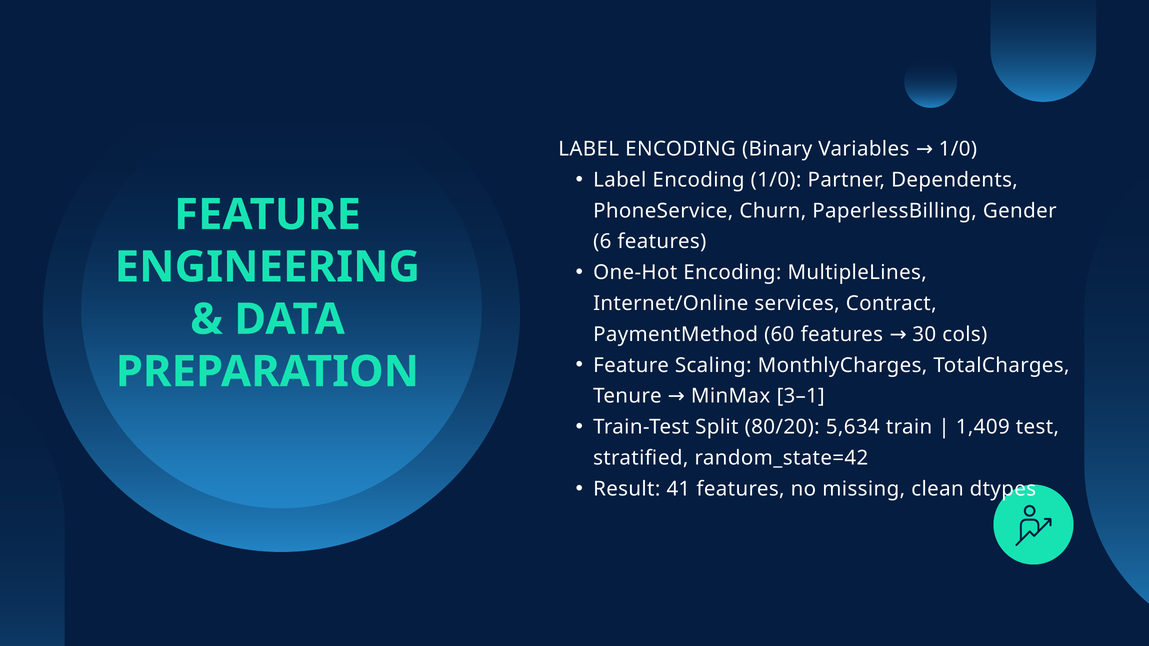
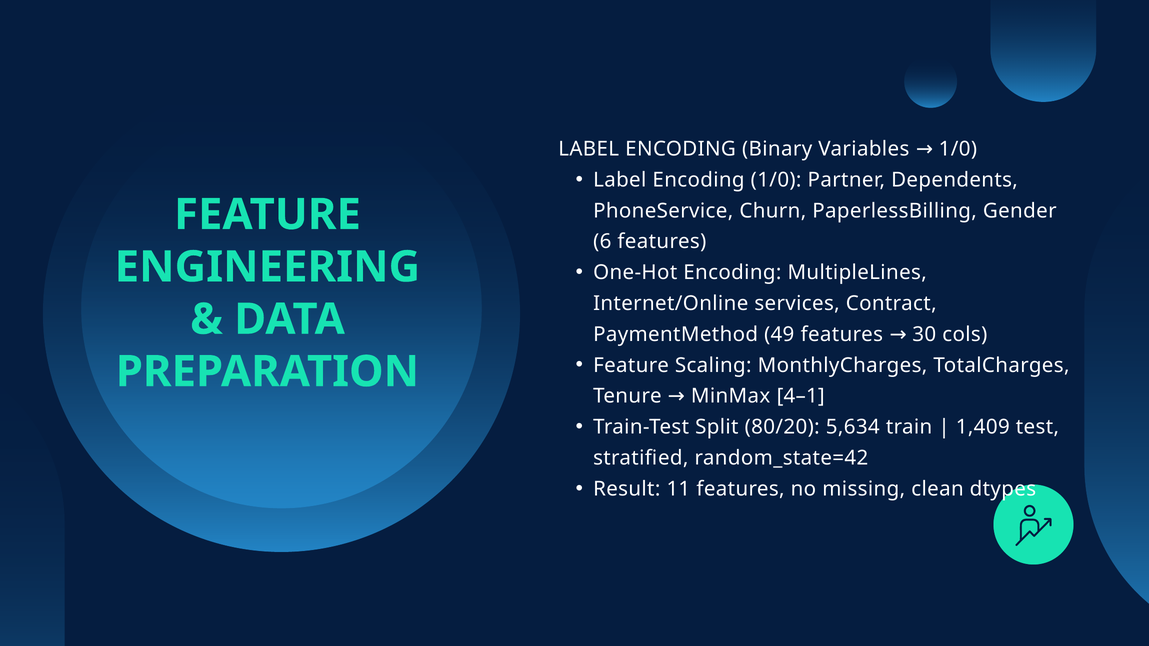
60: 60 -> 49 (779, 335)
3–1: 3–1 -> 4–1 (801, 396)
41: 41 -> 11 (678, 489)
